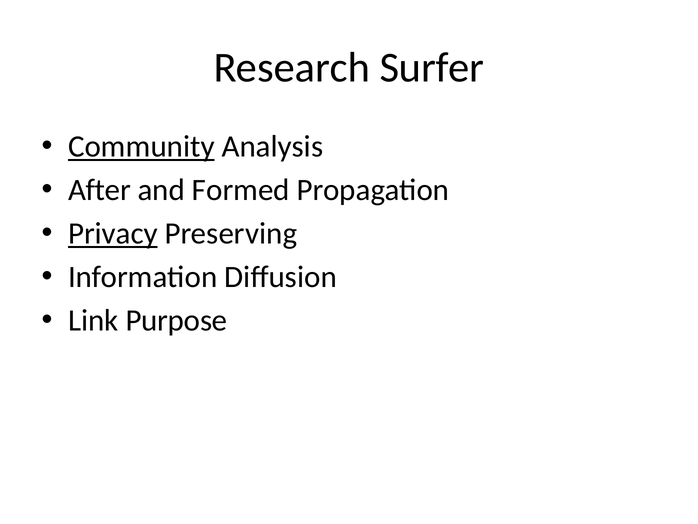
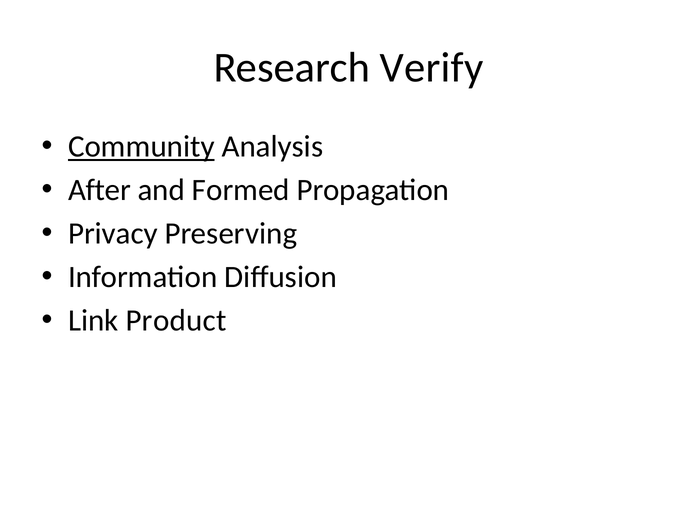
Surfer: Surfer -> Verify (432, 68)
Privacy underline: present -> none (113, 233)
Purpose: Purpose -> Product (176, 320)
